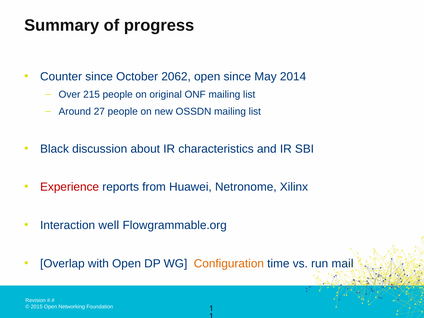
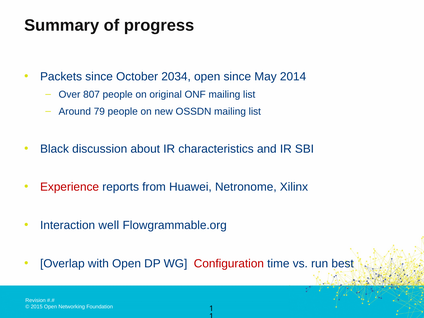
Counter: Counter -> Packets (61, 77)
2062: 2062 -> 2034 (176, 77)
215: 215 -> 807 (92, 94)
27: 27 -> 79 (99, 111)
Configuration colour: orange -> red (229, 264)
mail: mail -> best (343, 264)
